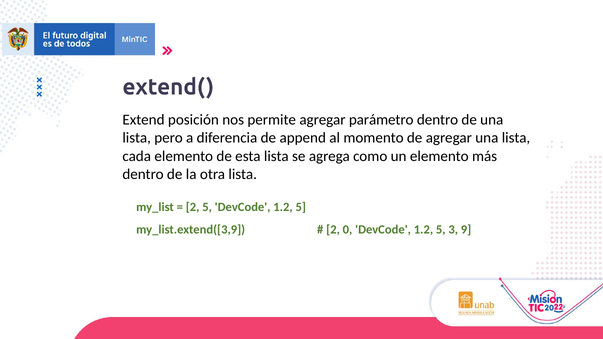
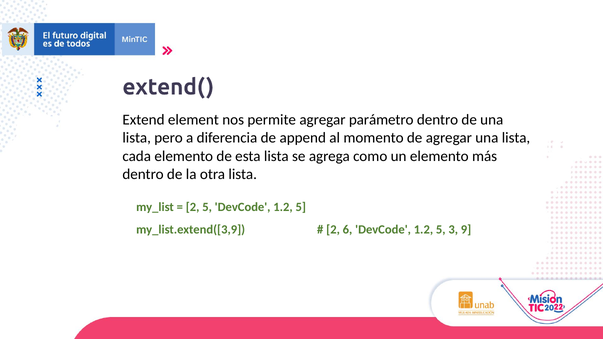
posición: posición -> element (193, 120)
0: 0 -> 6 (348, 230)
